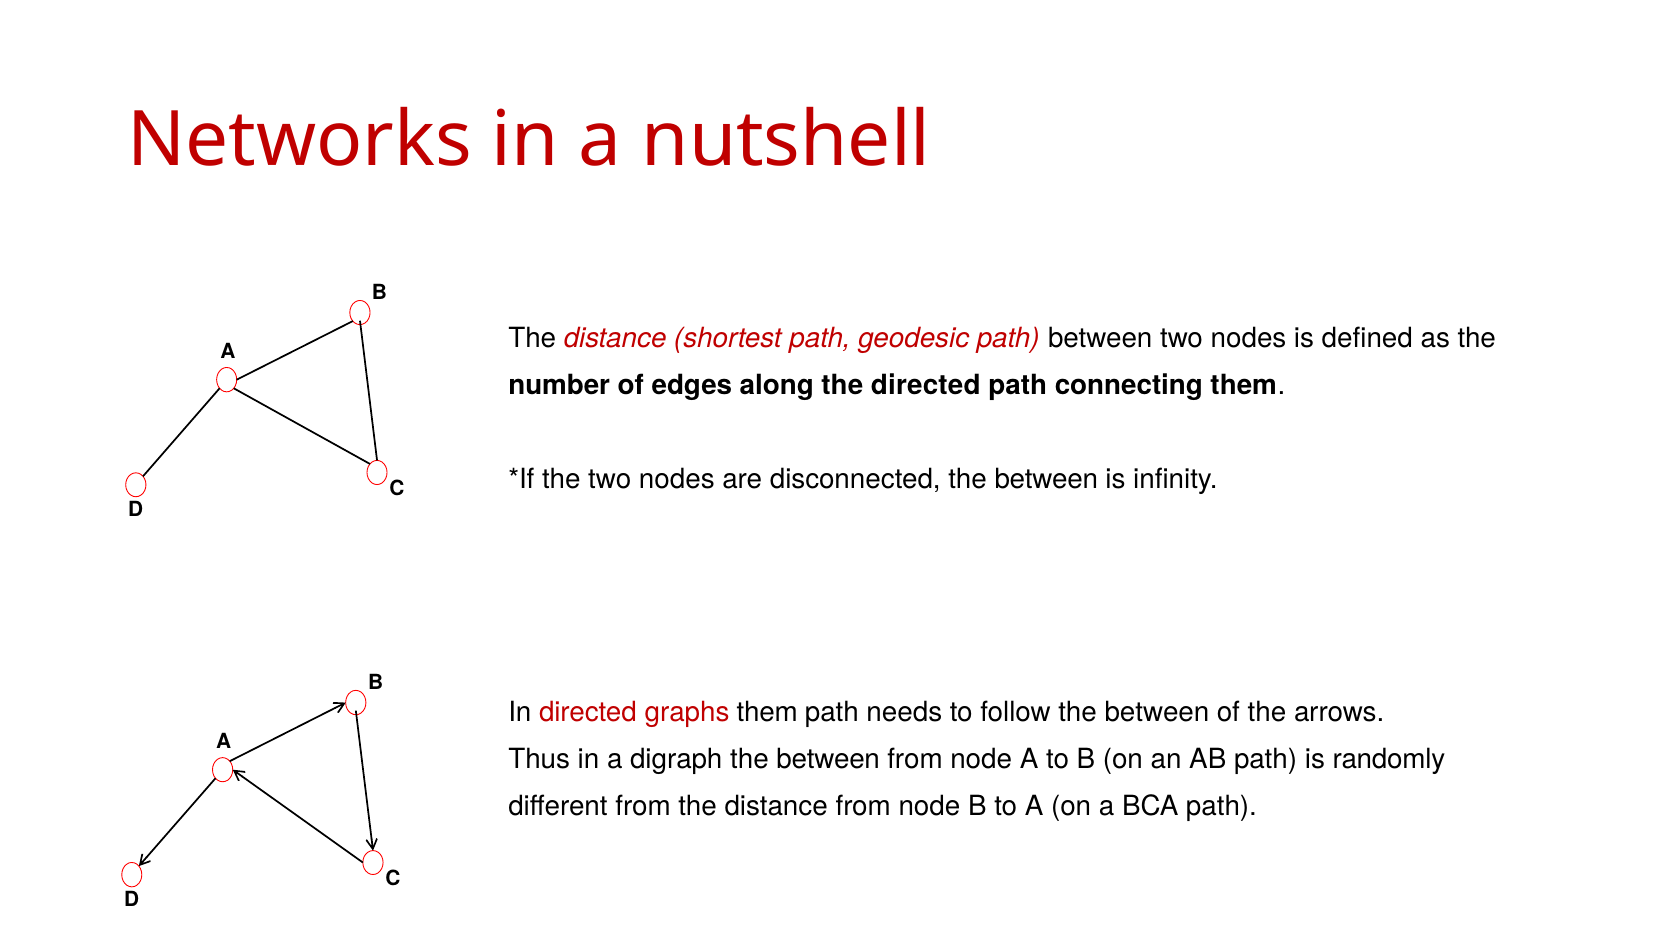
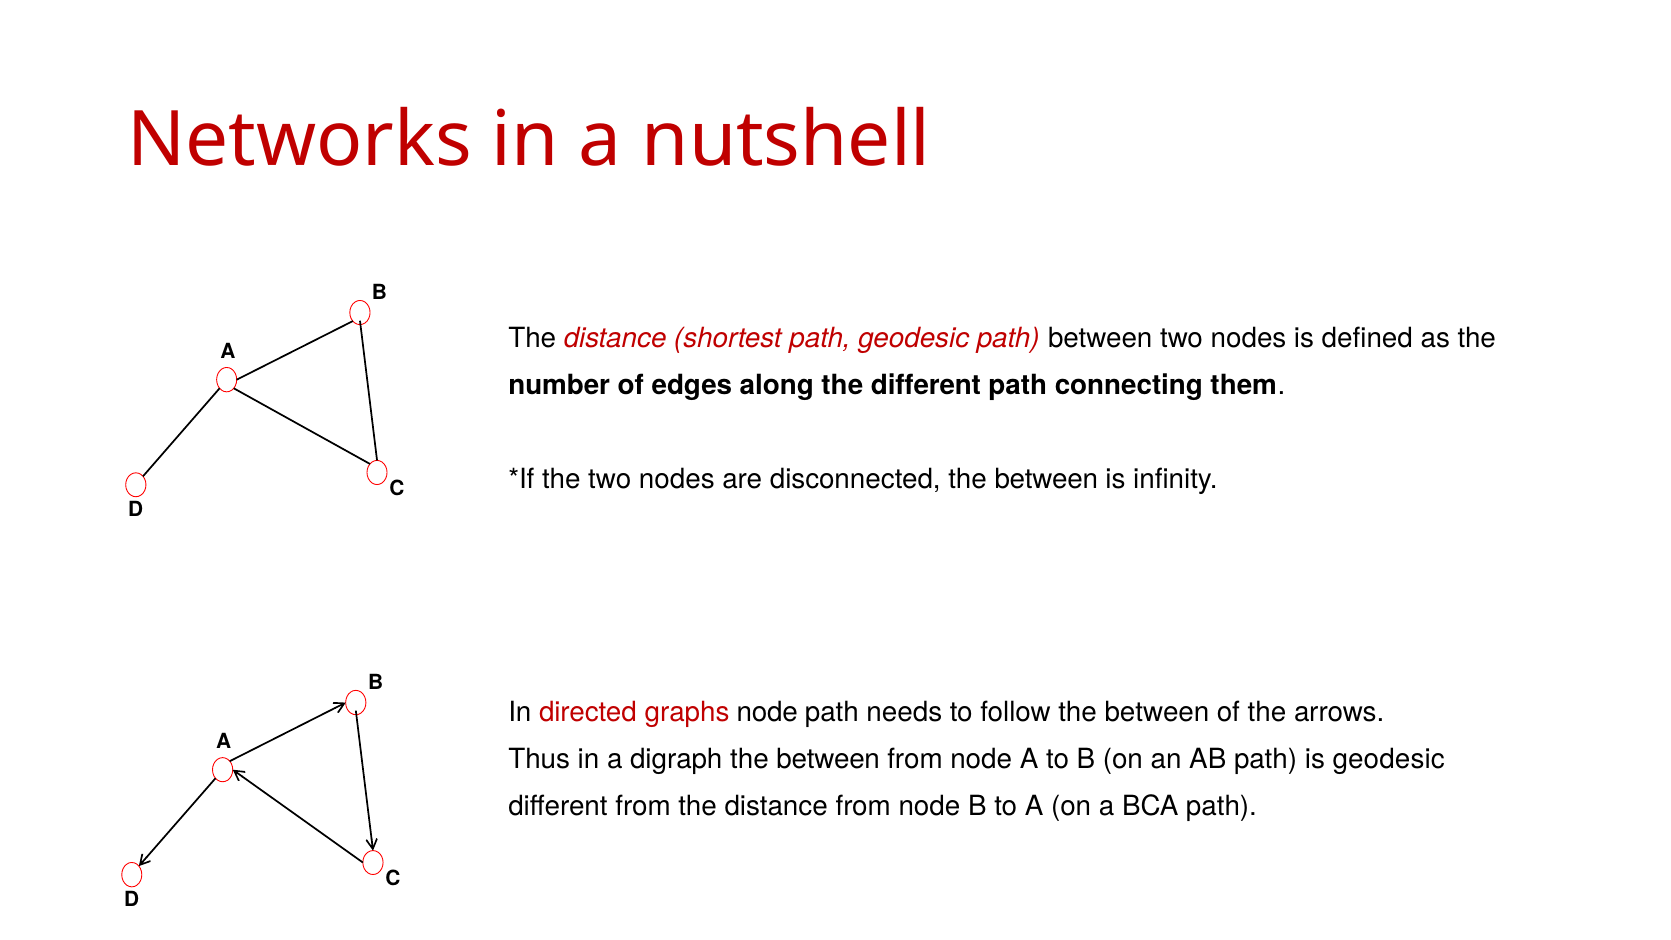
the directed: directed -> different (926, 385)
graphs them: them -> node (767, 712)
is randomly: randomly -> geodesic (1389, 759)
